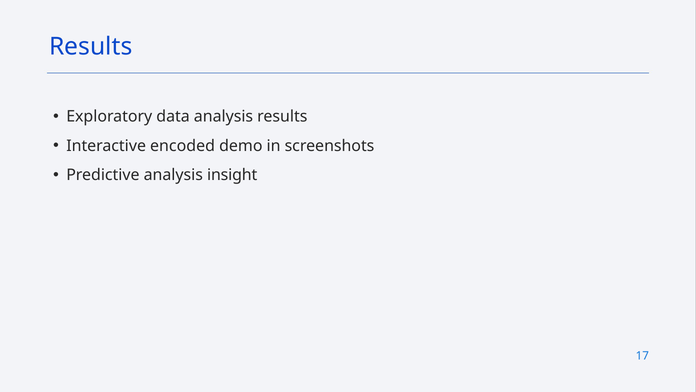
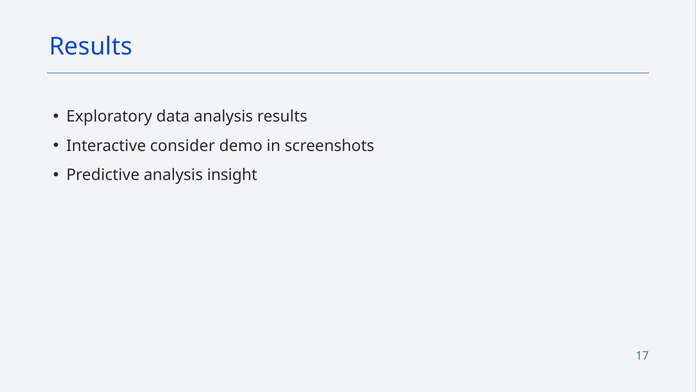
encoded: encoded -> consider (183, 146)
